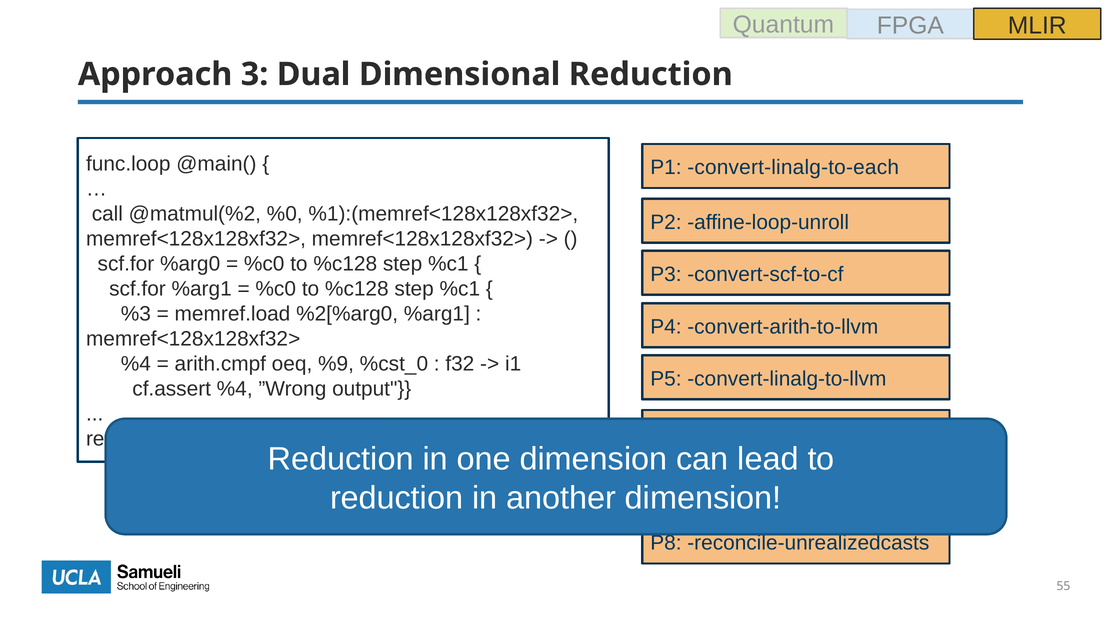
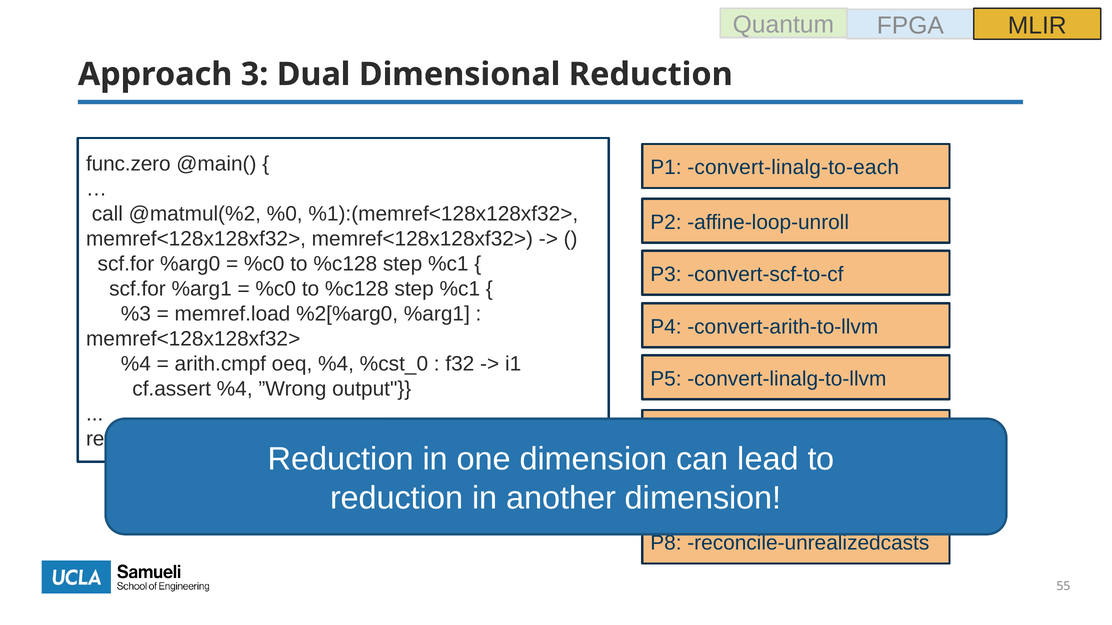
func.loop: func.loop -> func.zero (128, 164)
oeq %9: %9 -> %4 (336, 364)
